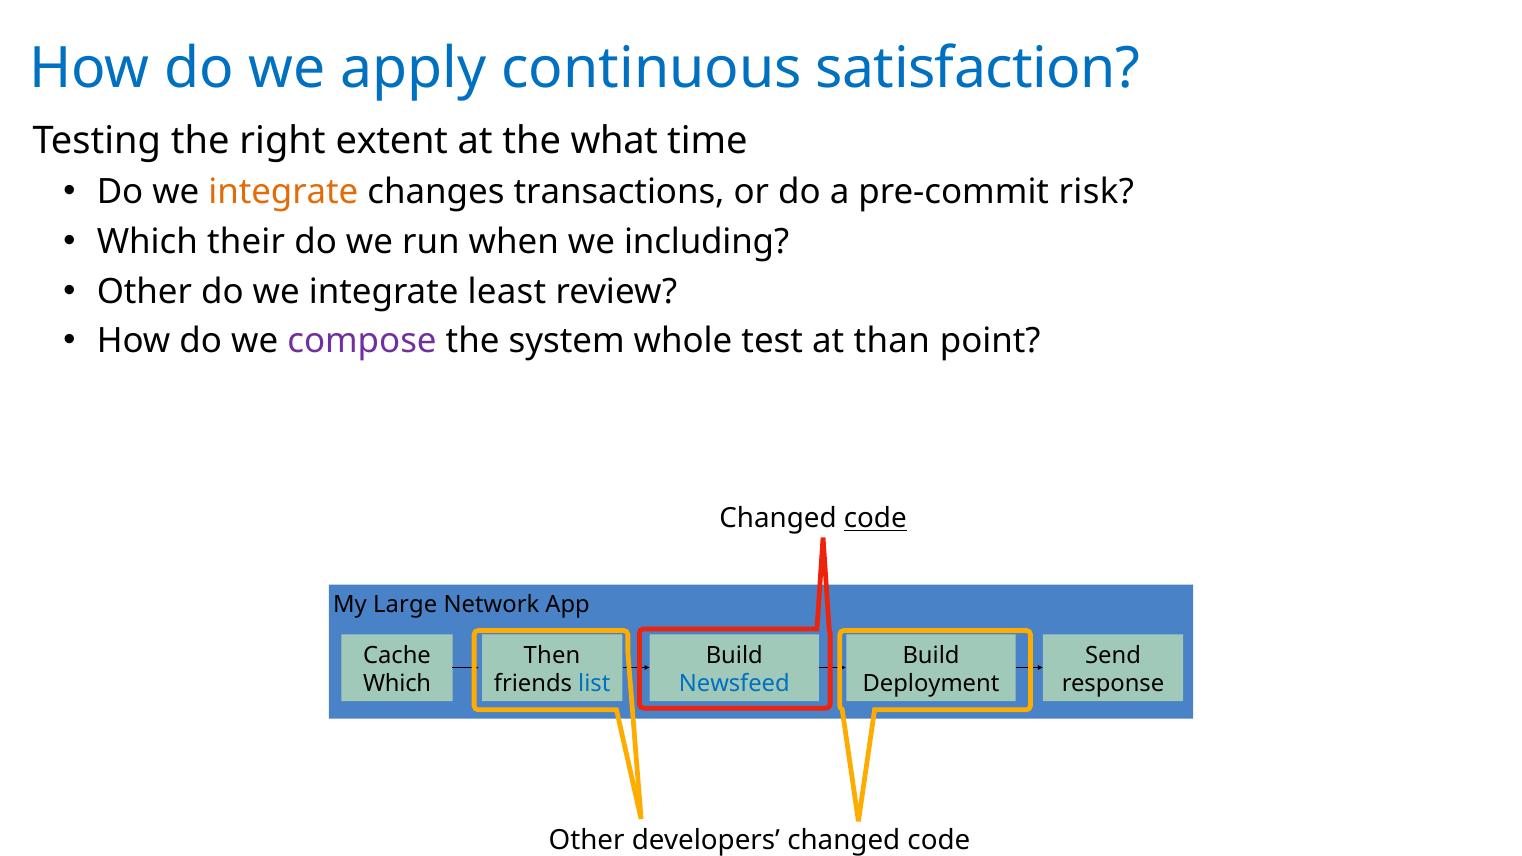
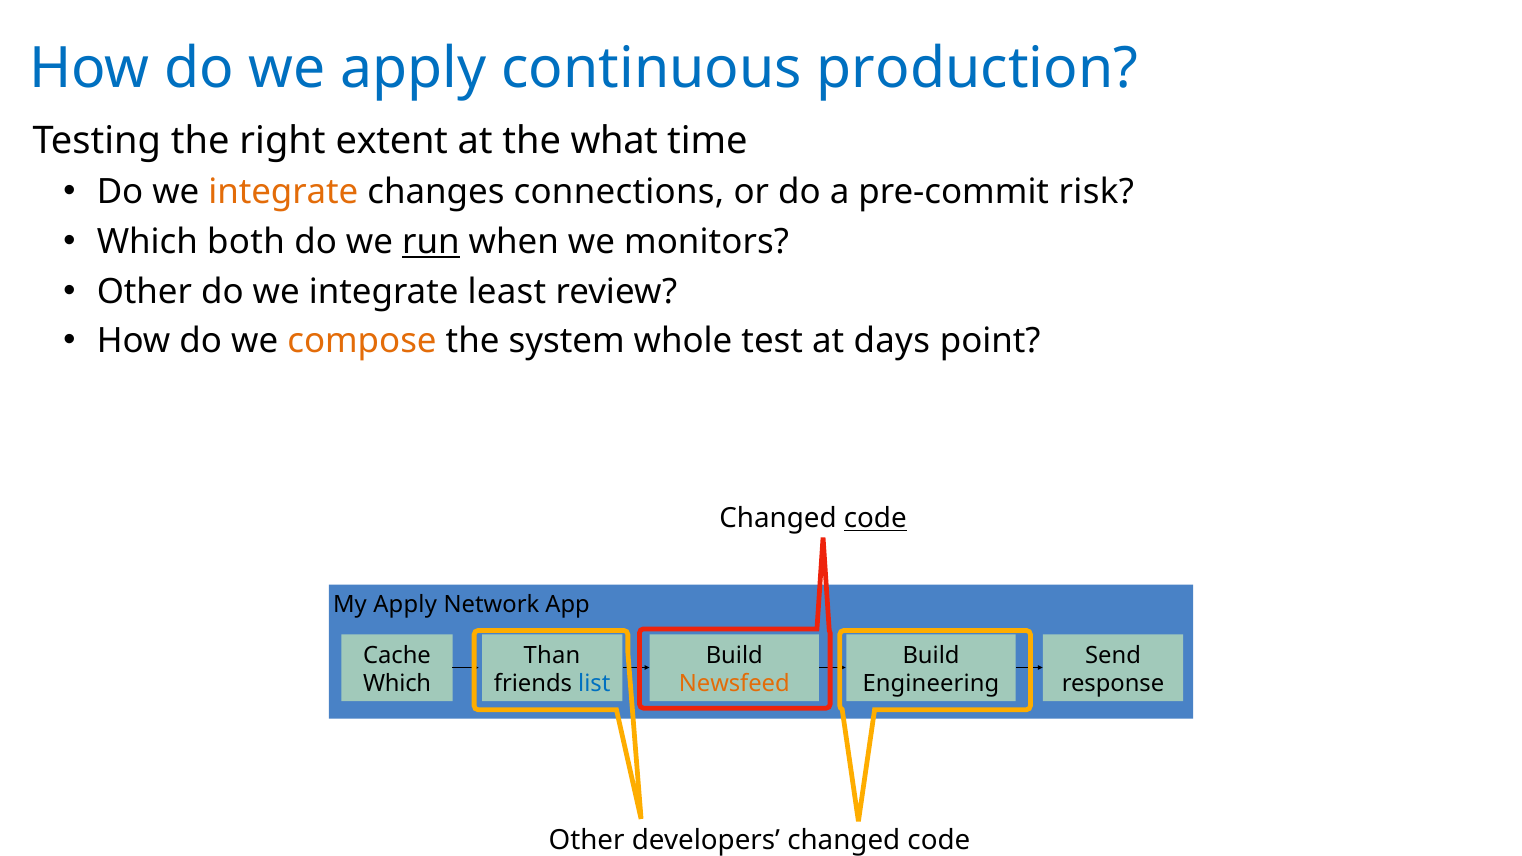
satisfaction: satisfaction -> production (977, 69)
transactions: transactions -> connections (619, 192)
their: their -> both (246, 242)
run underline: none -> present (431, 242)
including: including -> monitors (707, 242)
compose colour: purple -> orange (362, 341)
than: than -> days (892, 341)
My Large: Large -> Apply (405, 605)
Then: Then -> Than (552, 655)
Newsfeed colour: blue -> orange (734, 684)
Deployment: Deployment -> Engineering (931, 684)
